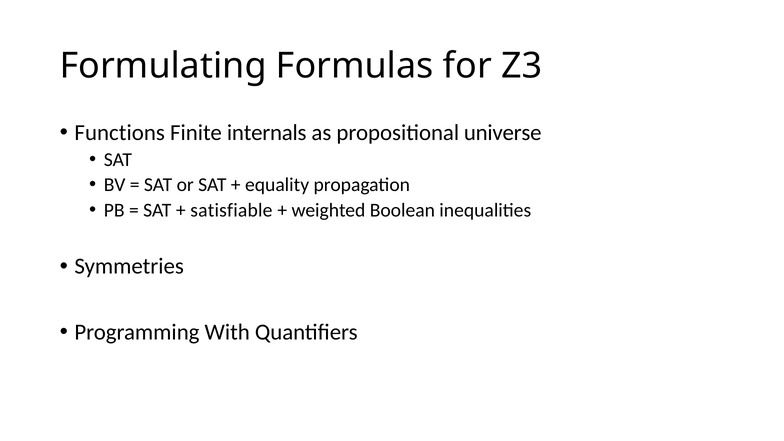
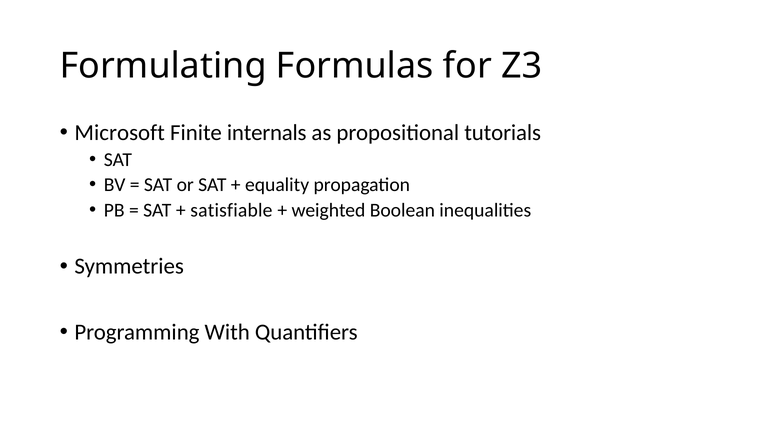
Functions: Functions -> Microsoft (120, 133)
universe: universe -> tutorials (503, 133)
